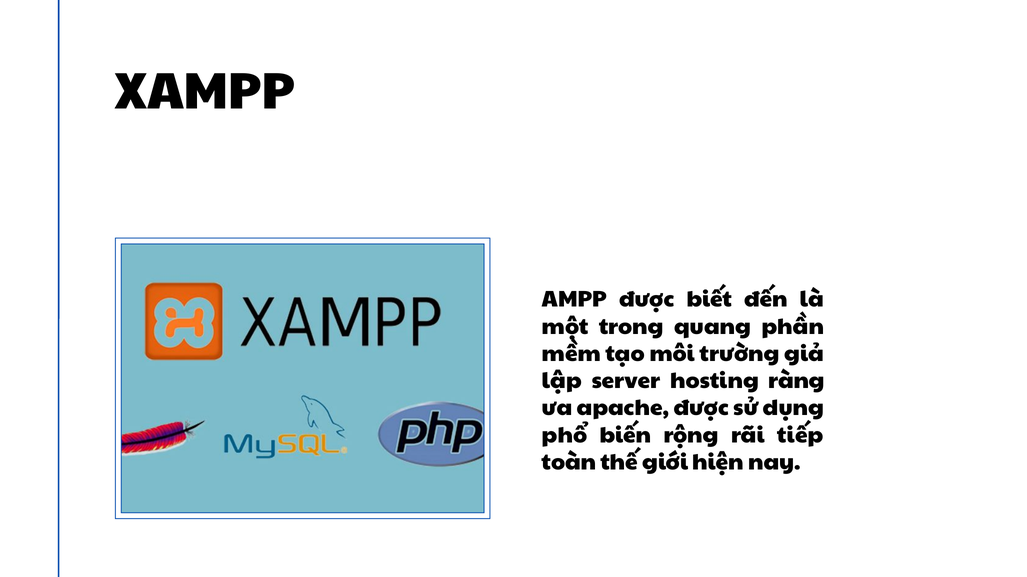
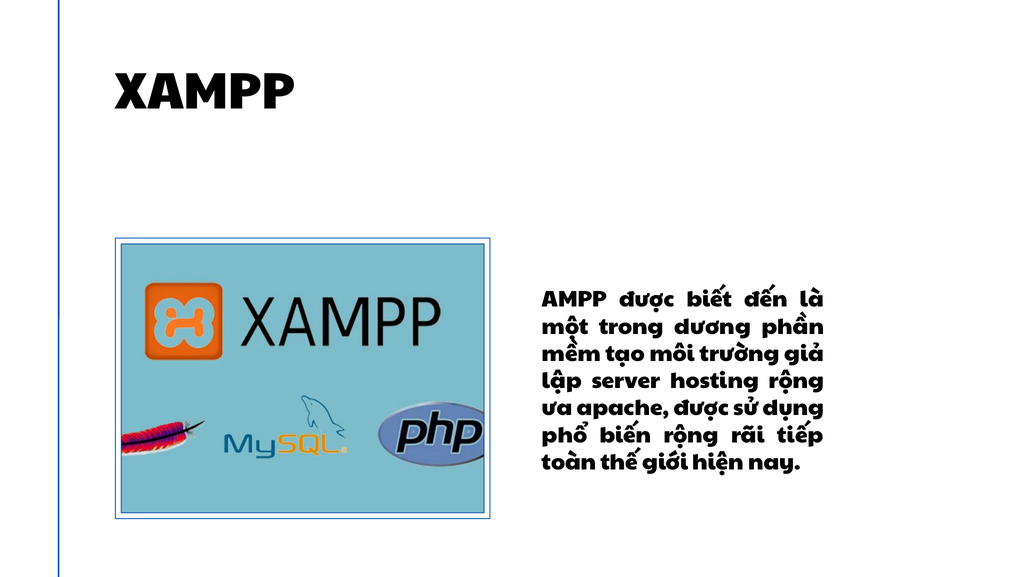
quang: quang -> dương (713, 327)
hosting ràng: ràng -> rộng (796, 381)
